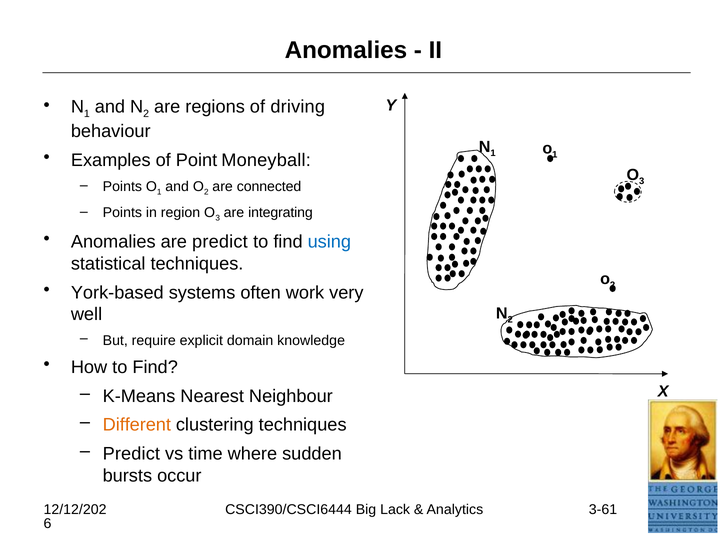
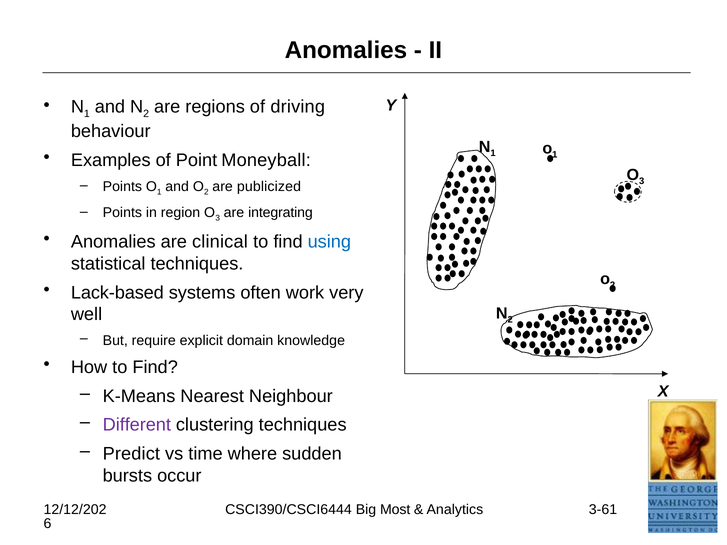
connected: connected -> publicized (269, 187)
are predict: predict -> clinical (220, 242)
York-based: York-based -> Lack-based (117, 293)
Different colour: orange -> purple (137, 425)
Lack: Lack -> Most (395, 510)
